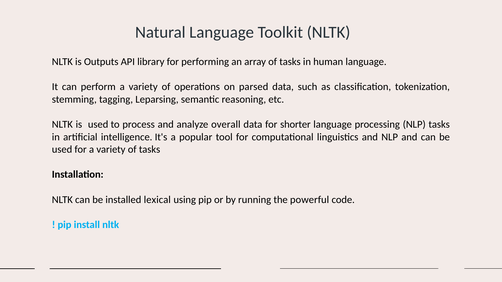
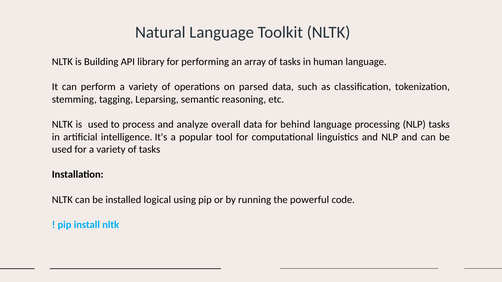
Outputs: Outputs -> Building (101, 62)
shorter: shorter -> behind (295, 125)
lexical: lexical -> logical (157, 200)
